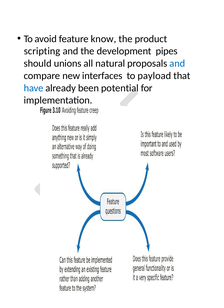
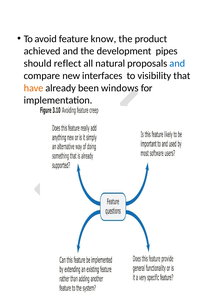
scripting: scripting -> achieved (42, 51)
unions: unions -> reflect (68, 63)
payload: payload -> visibility (154, 76)
have colour: blue -> orange (34, 88)
potential: potential -> windows (120, 88)
